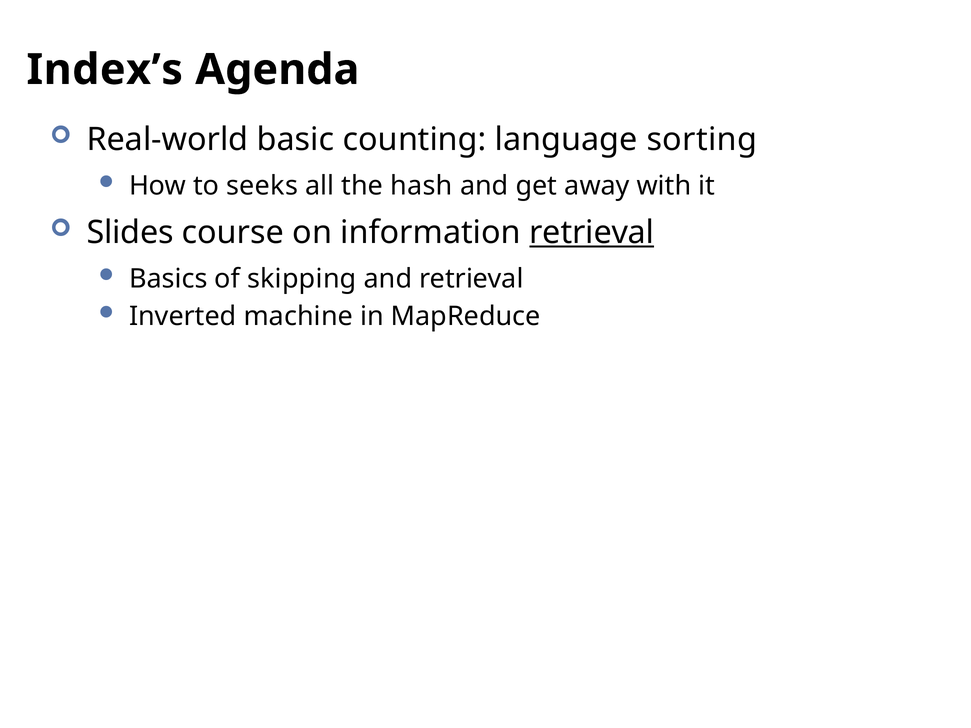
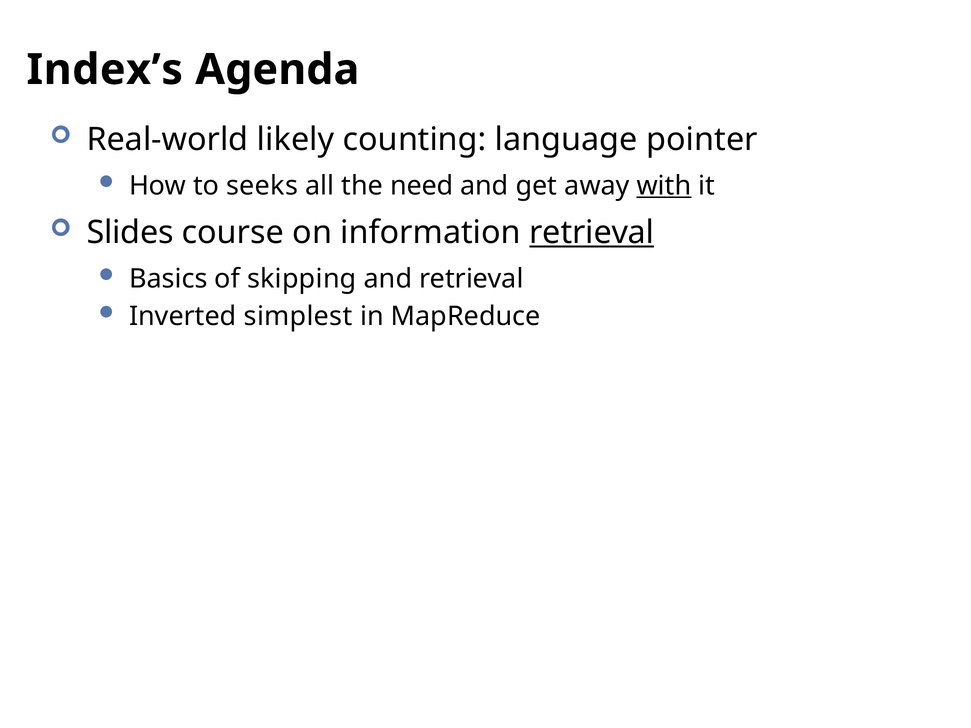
basic: basic -> likely (296, 140)
sorting: sorting -> pointer (702, 140)
hash: hash -> need (422, 186)
with underline: none -> present (664, 186)
machine: machine -> simplest (298, 317)
